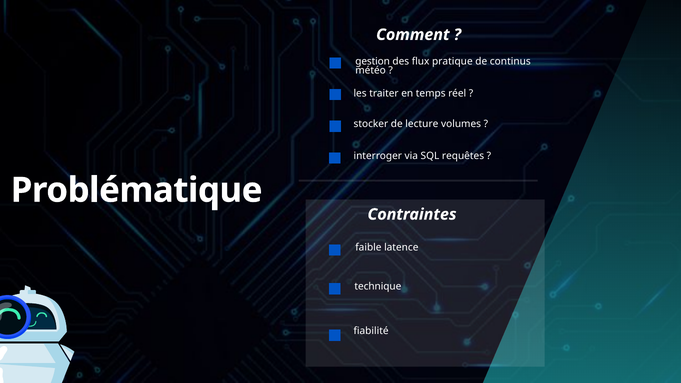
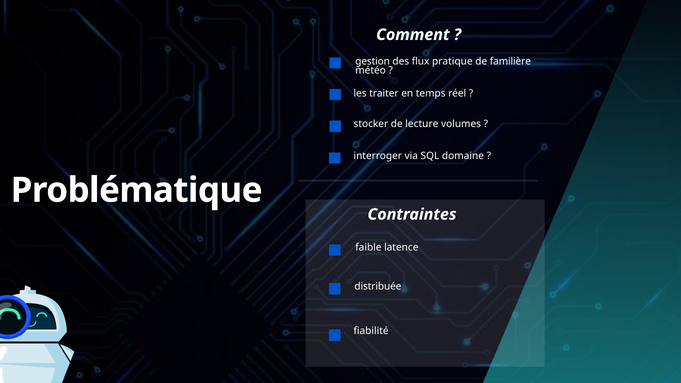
continus: continus -> familière (510, 62)
requêtes: requêtes -> domaine (463, 156)
technique: technique -> distribuée (378, 287)
